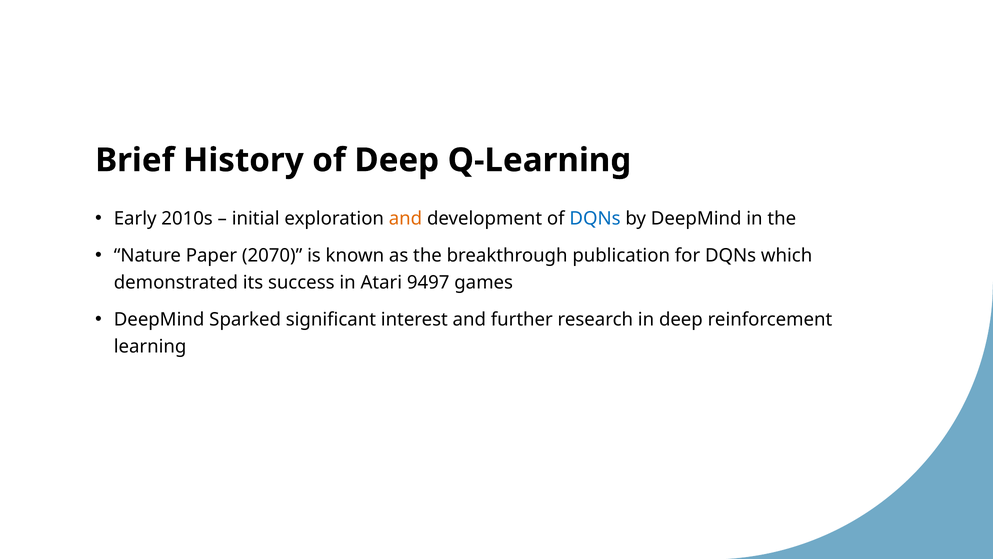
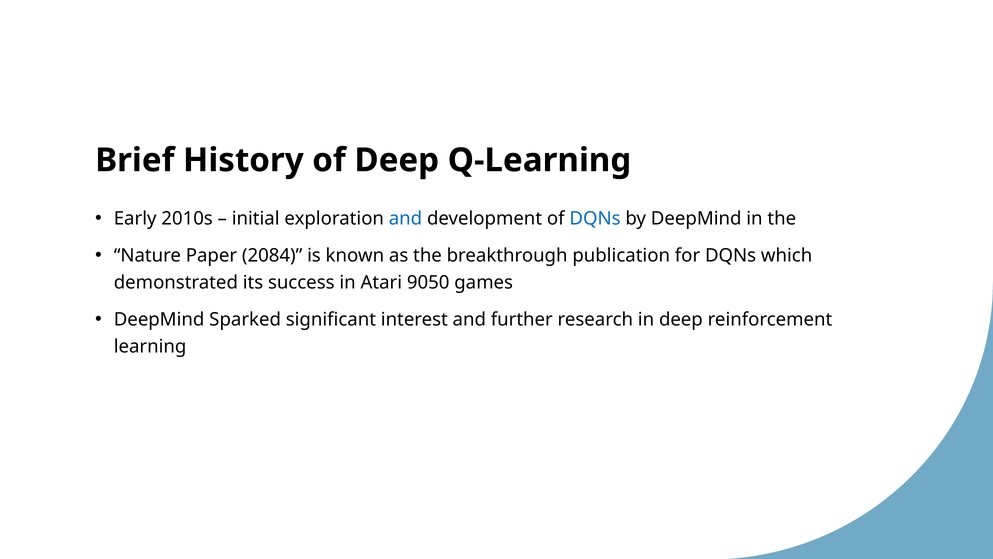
and colour: orange -> blue (405, 218)
2070: 2070 -> 2084 (272, 256)
9497: 9497 -> 9050 (428, 282)
